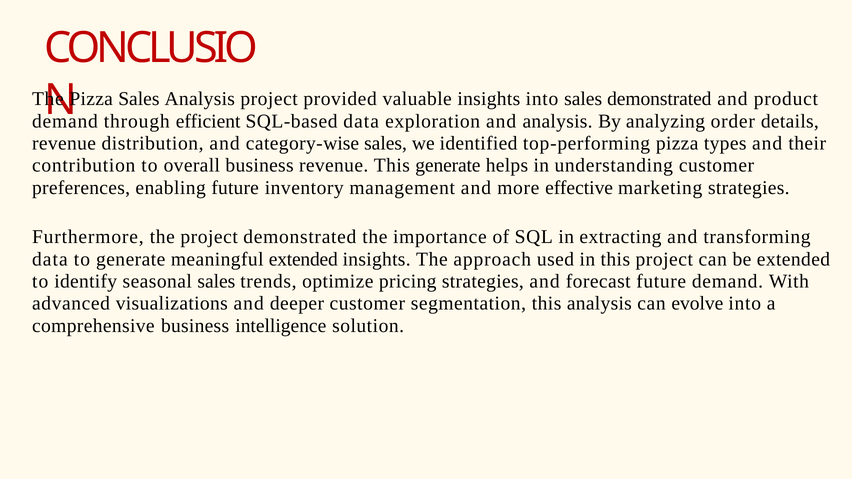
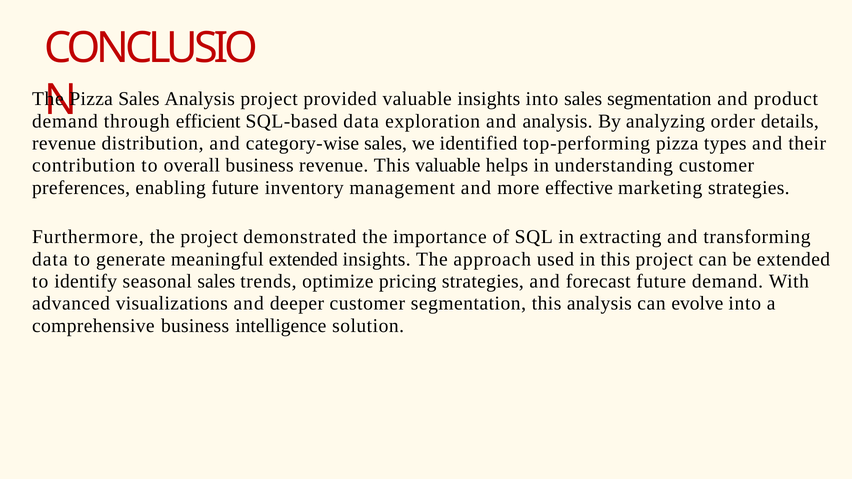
sales demonstrated: demonstrated -> segmentation (659, 99)
This generate: generate -> valuable (448, 166)
